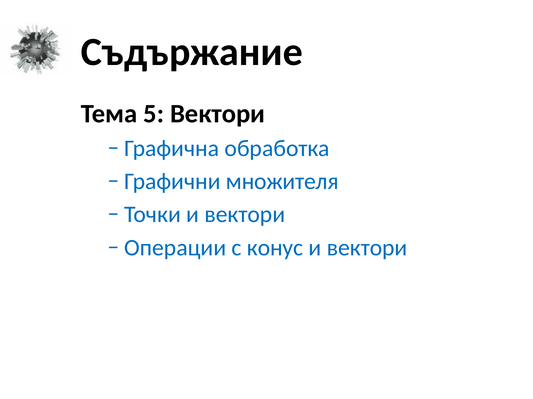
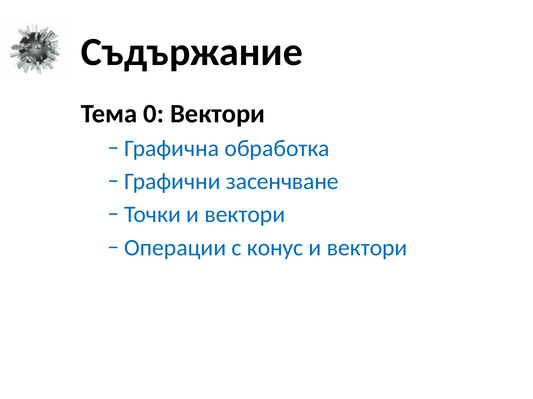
5: 5 -> 0 (154, 114)
множителя: множителя -> засенчване (282, 182)
